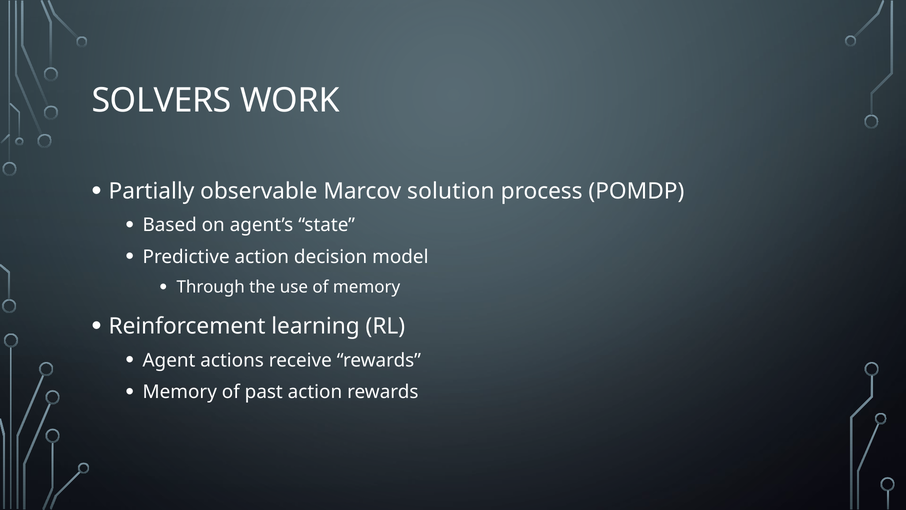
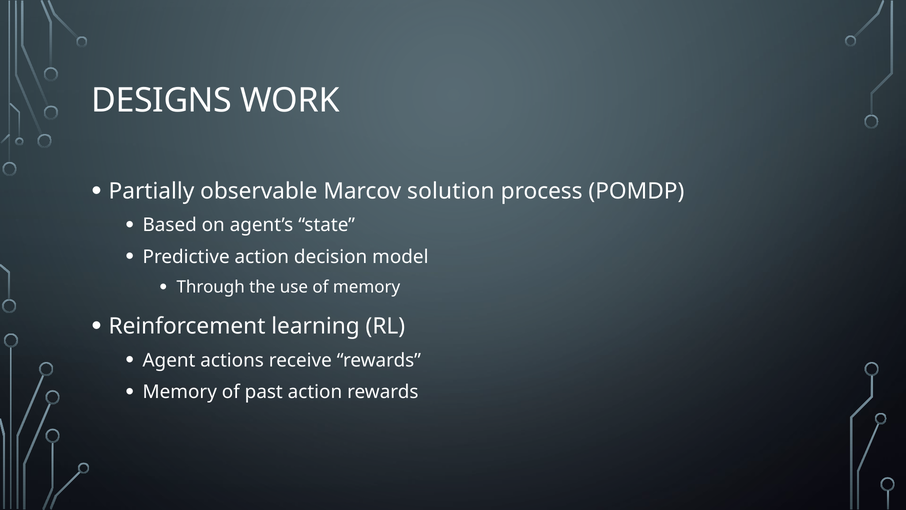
SOLVERS: SOLVERS -> DESIGNS (162, 101)
